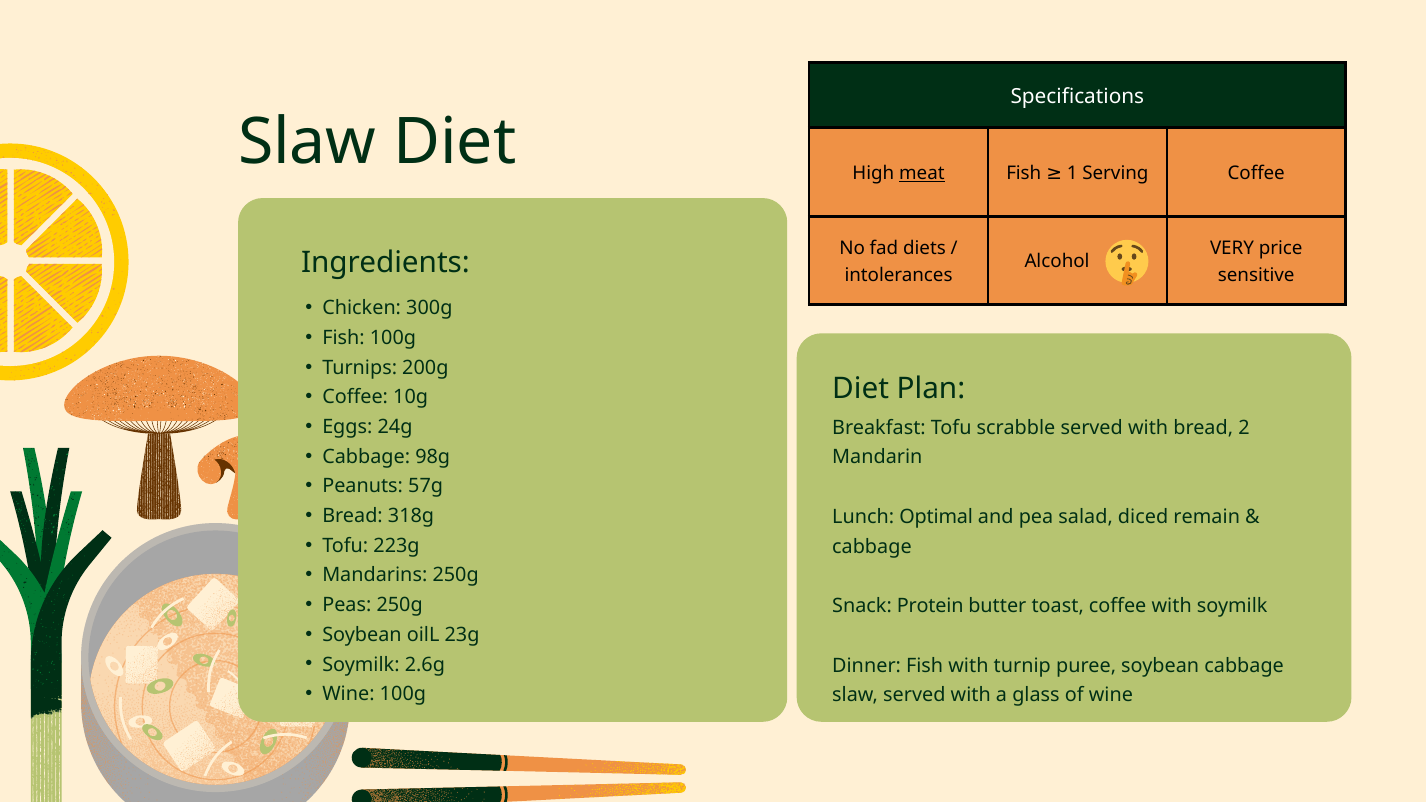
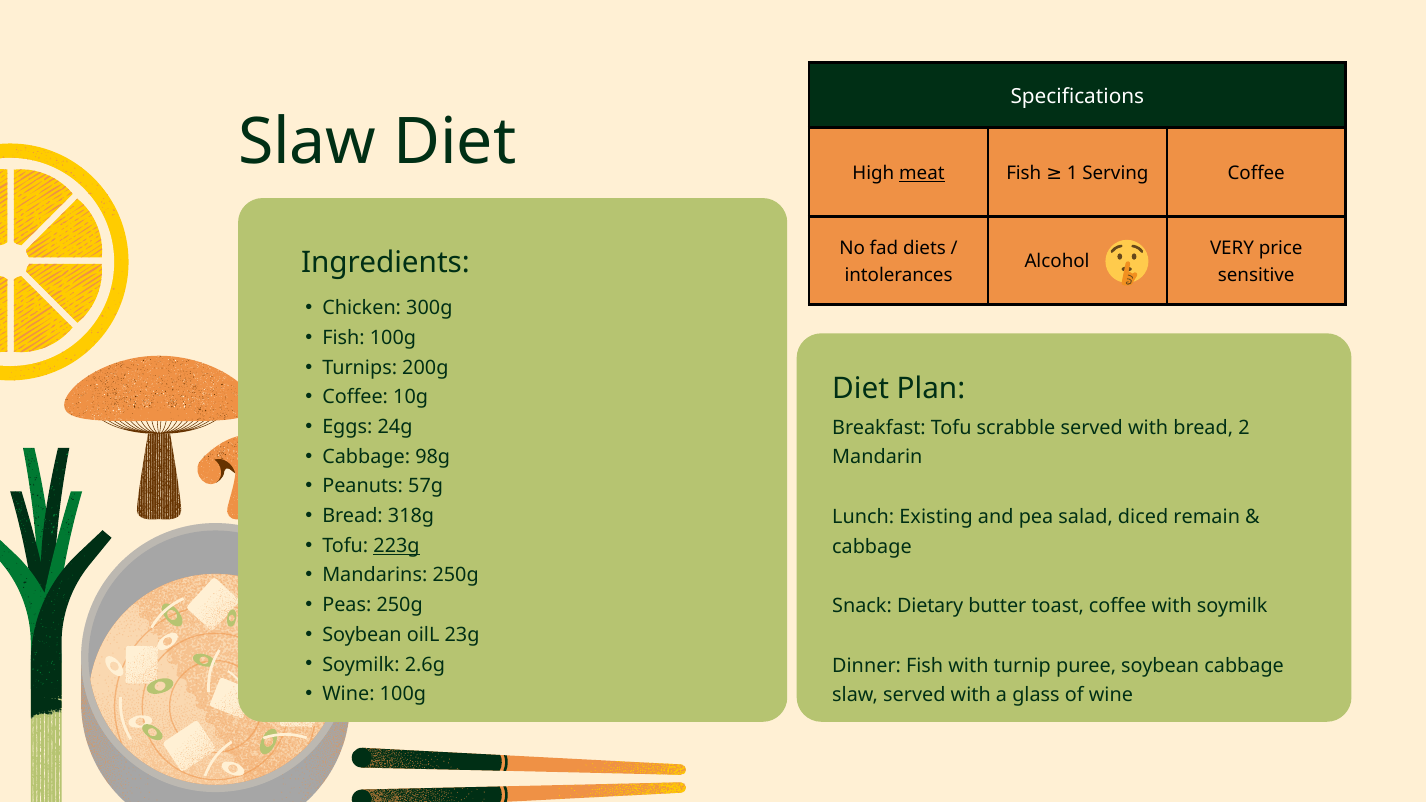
Optimal: Optimal -> Existing (936, 517)
223g underline: none -> present (397, 546)
Protein: Protein -> Dietary (930, 606)
